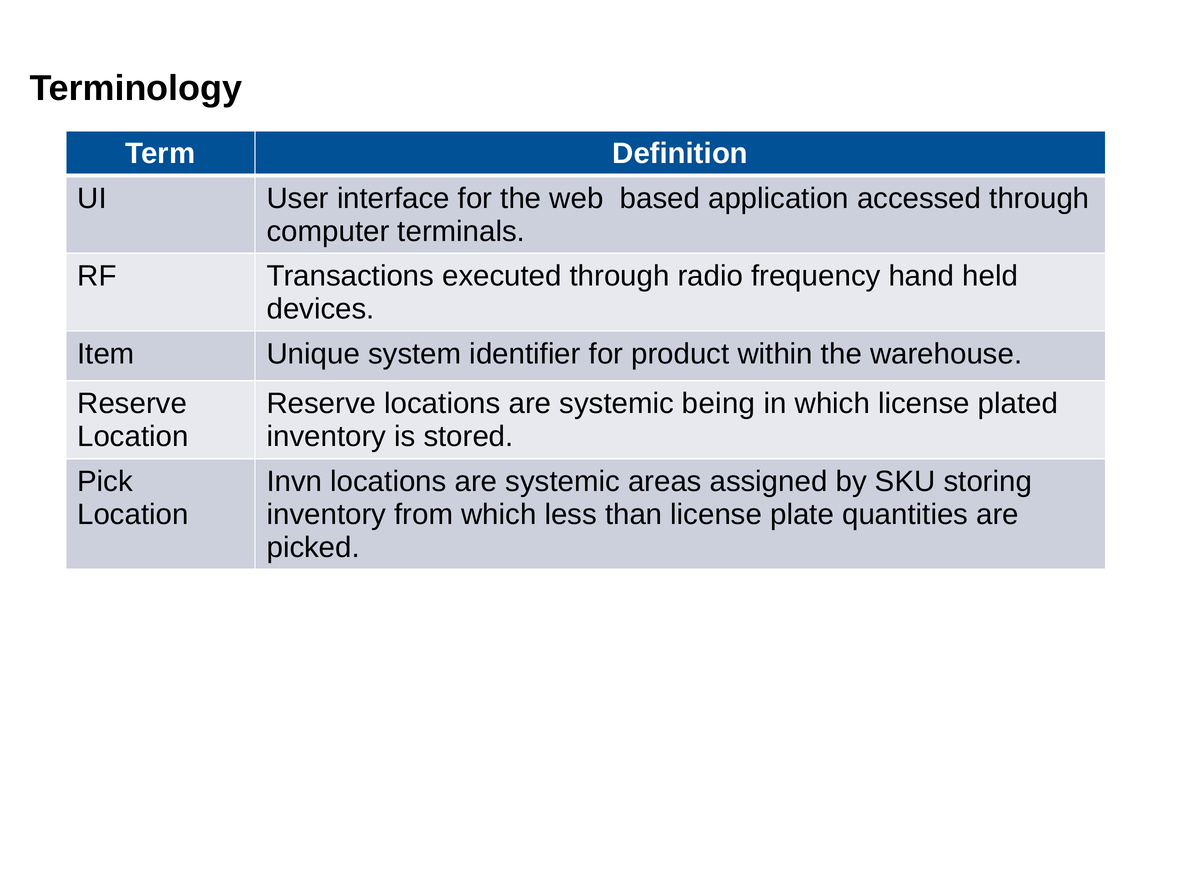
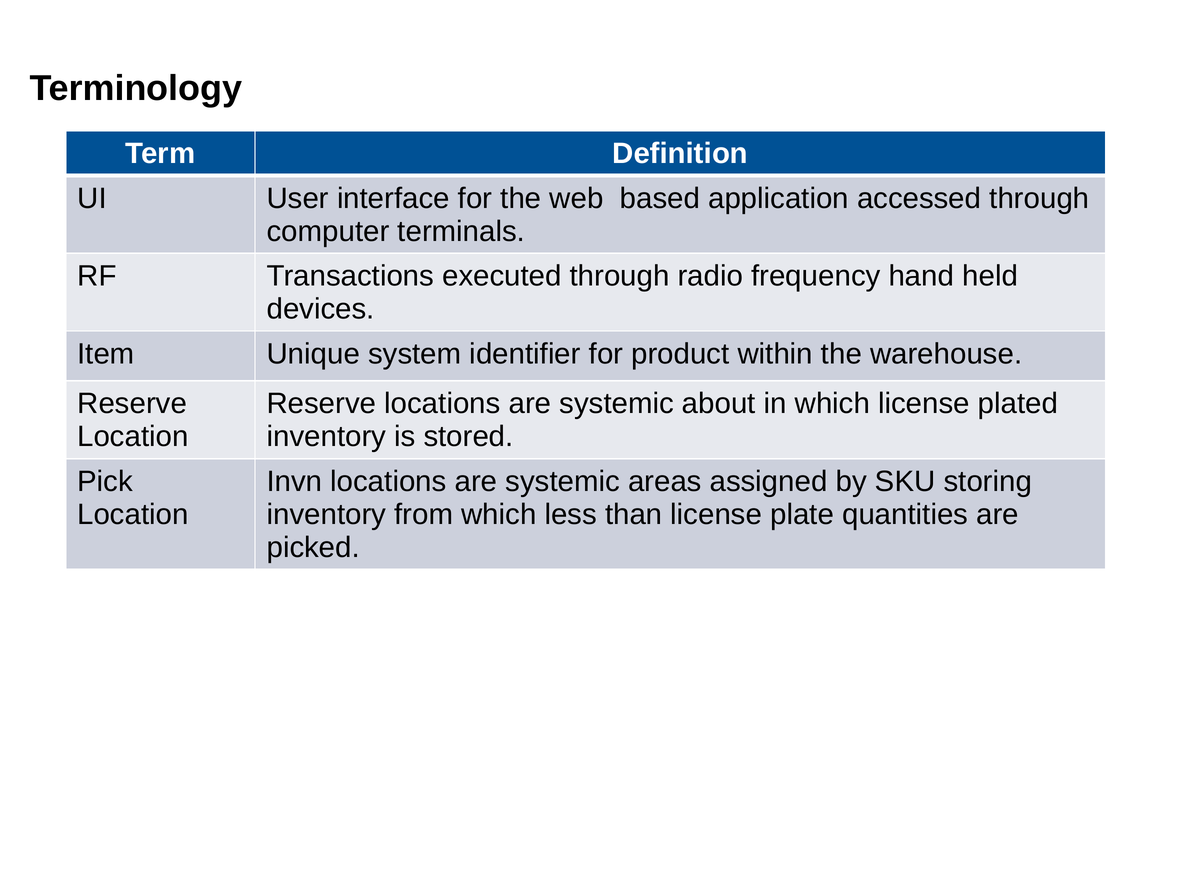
being: being -> about (719, 404)
